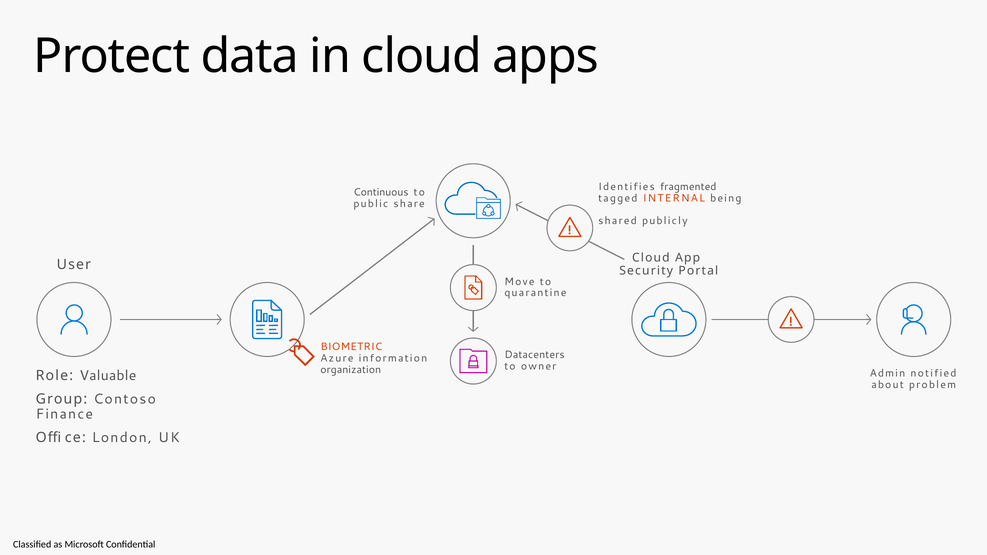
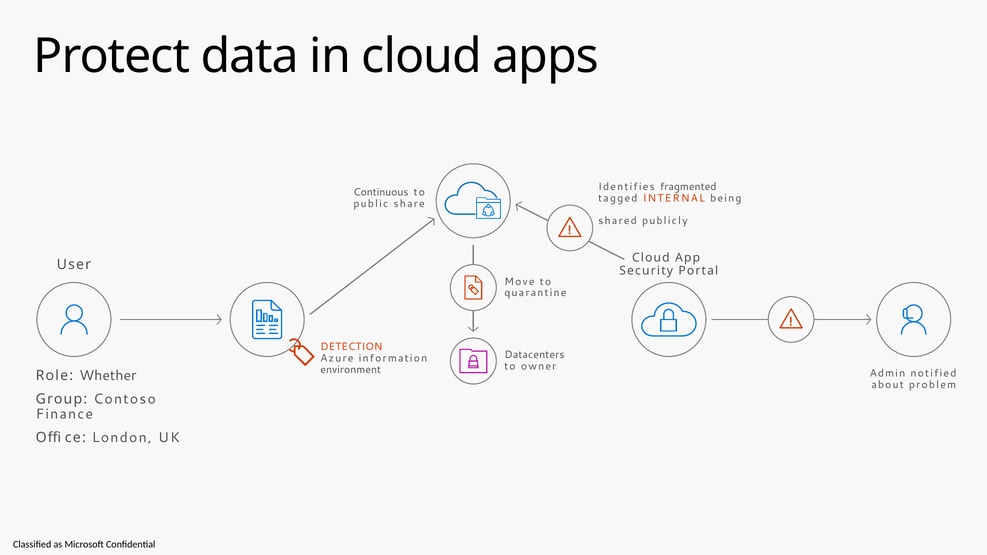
BIOMETRIC: BIOMETRIC -> DETECTION (351, 347)
organization: organization -> environment (351, 370)
Valuable: Valuable -> Whether (108, 376)
